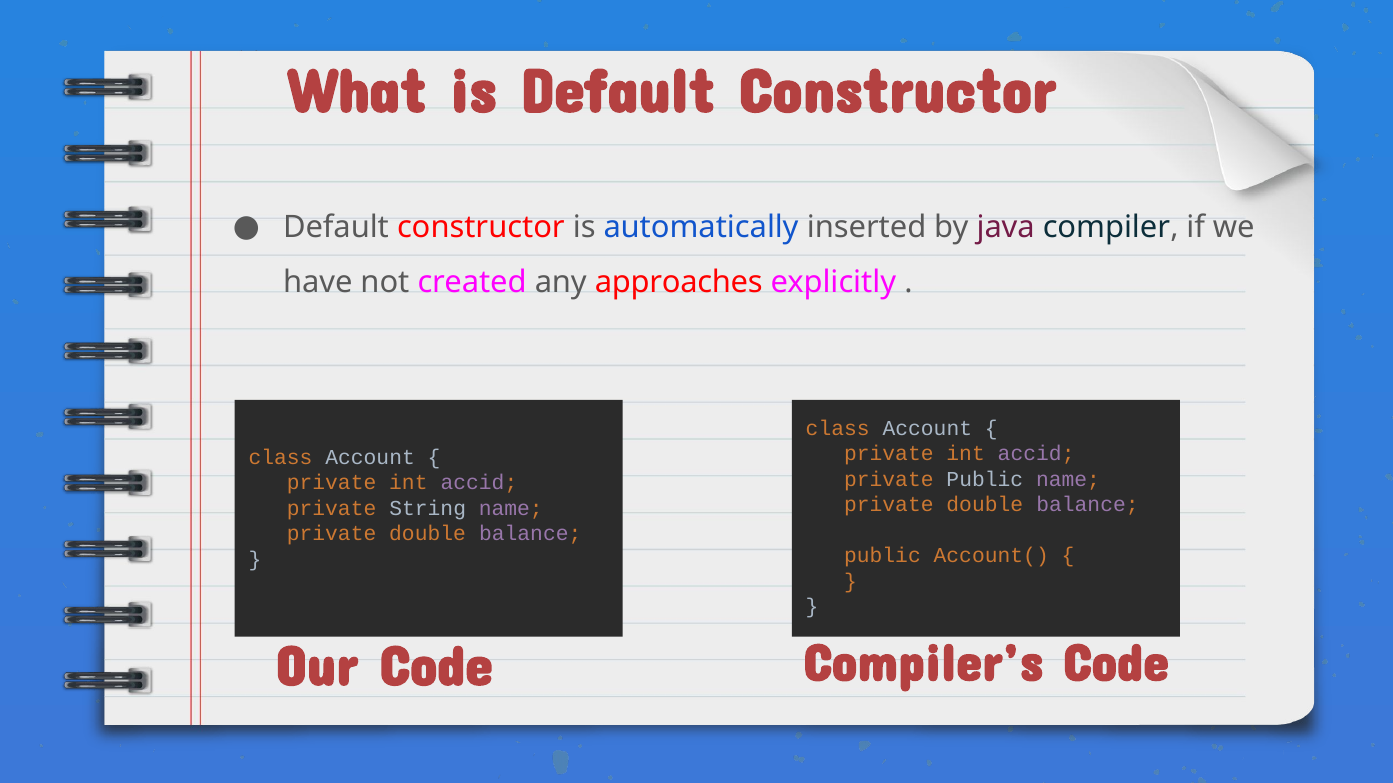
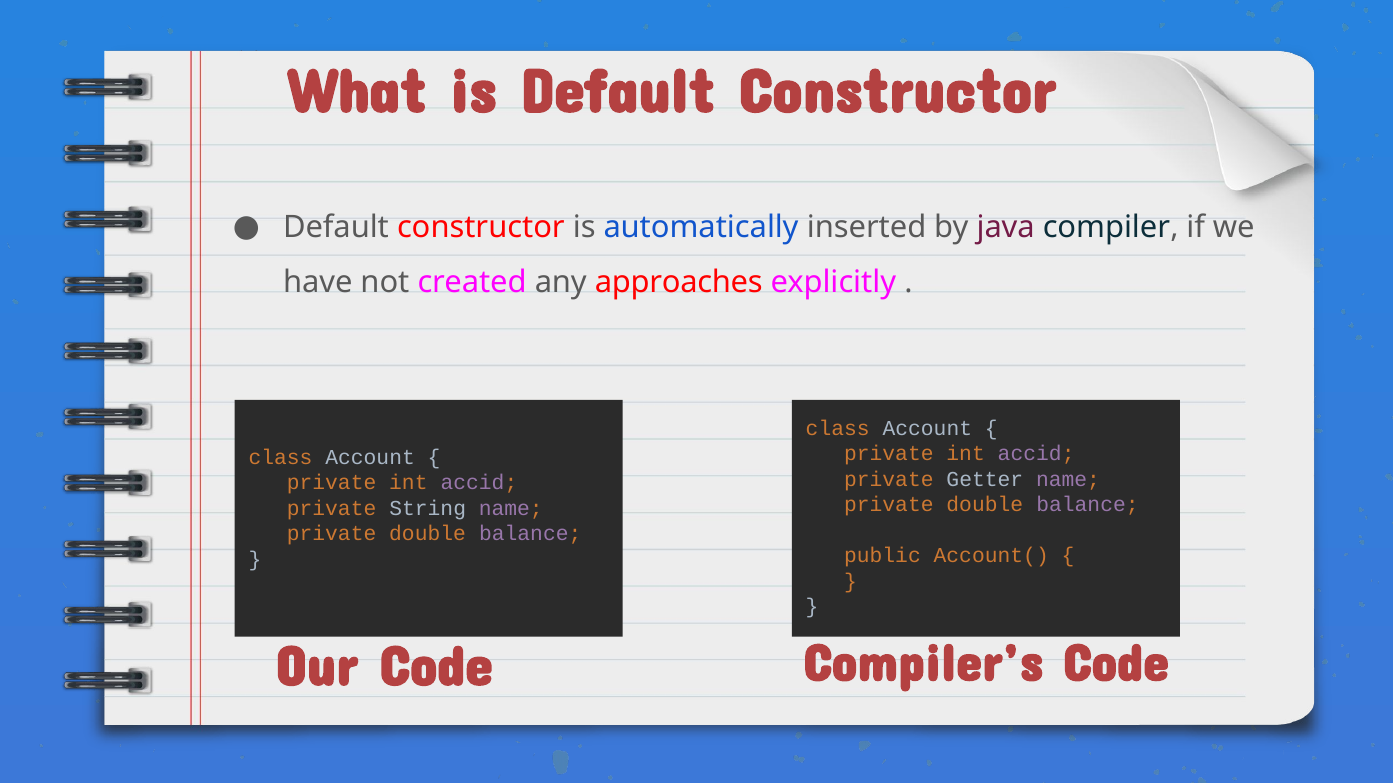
private Public: Public -> Getter (985, 479)
